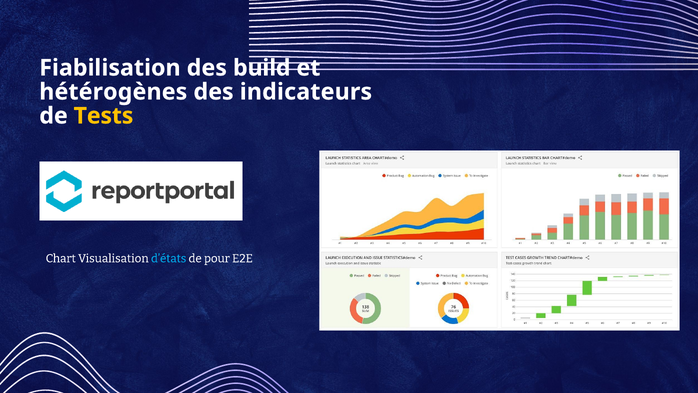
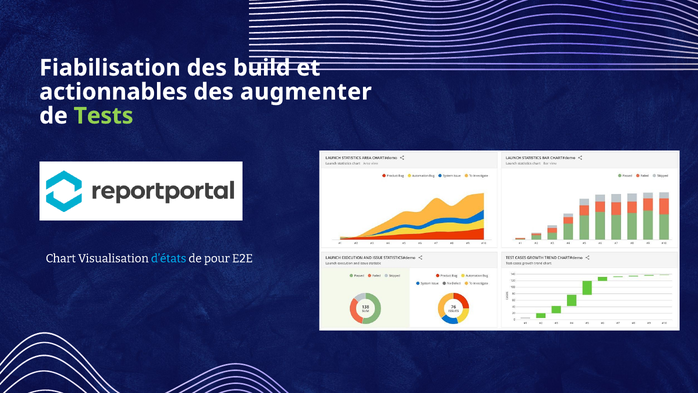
hétérogènes: hétérogènes -> actionnables (113, 92)
indicateurs: indicateurs -> augmenter (306, 92)
Tests colour: yellow -> light green (104, 116)
